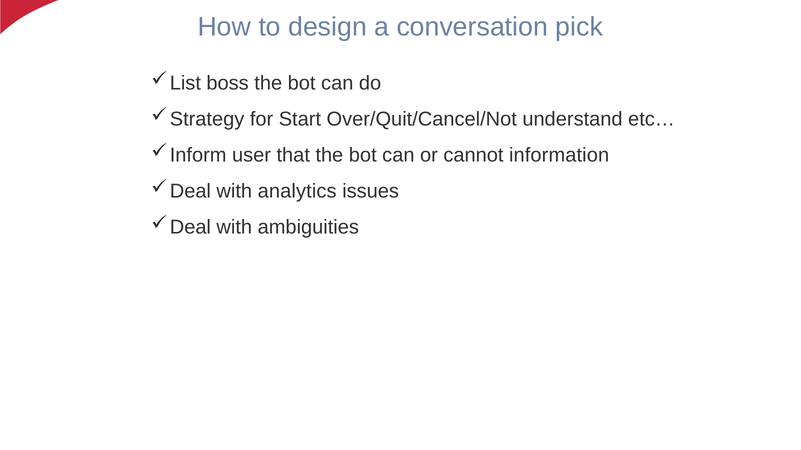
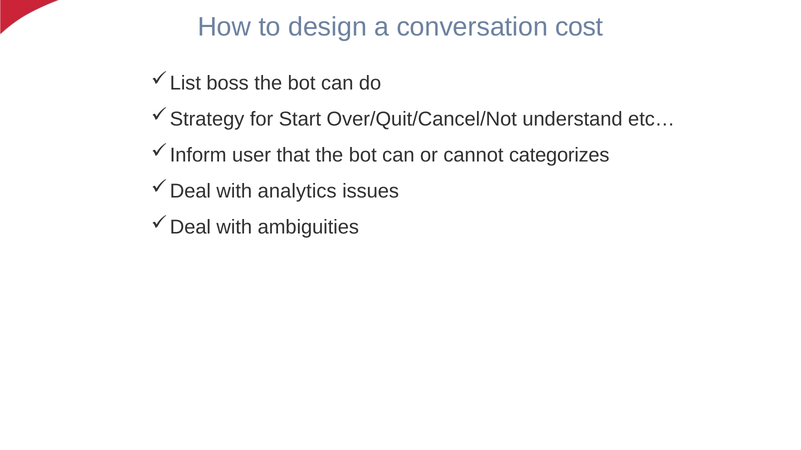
pick: pick -> cost (579, 27)
information: information -> categorizes (559, 156)
